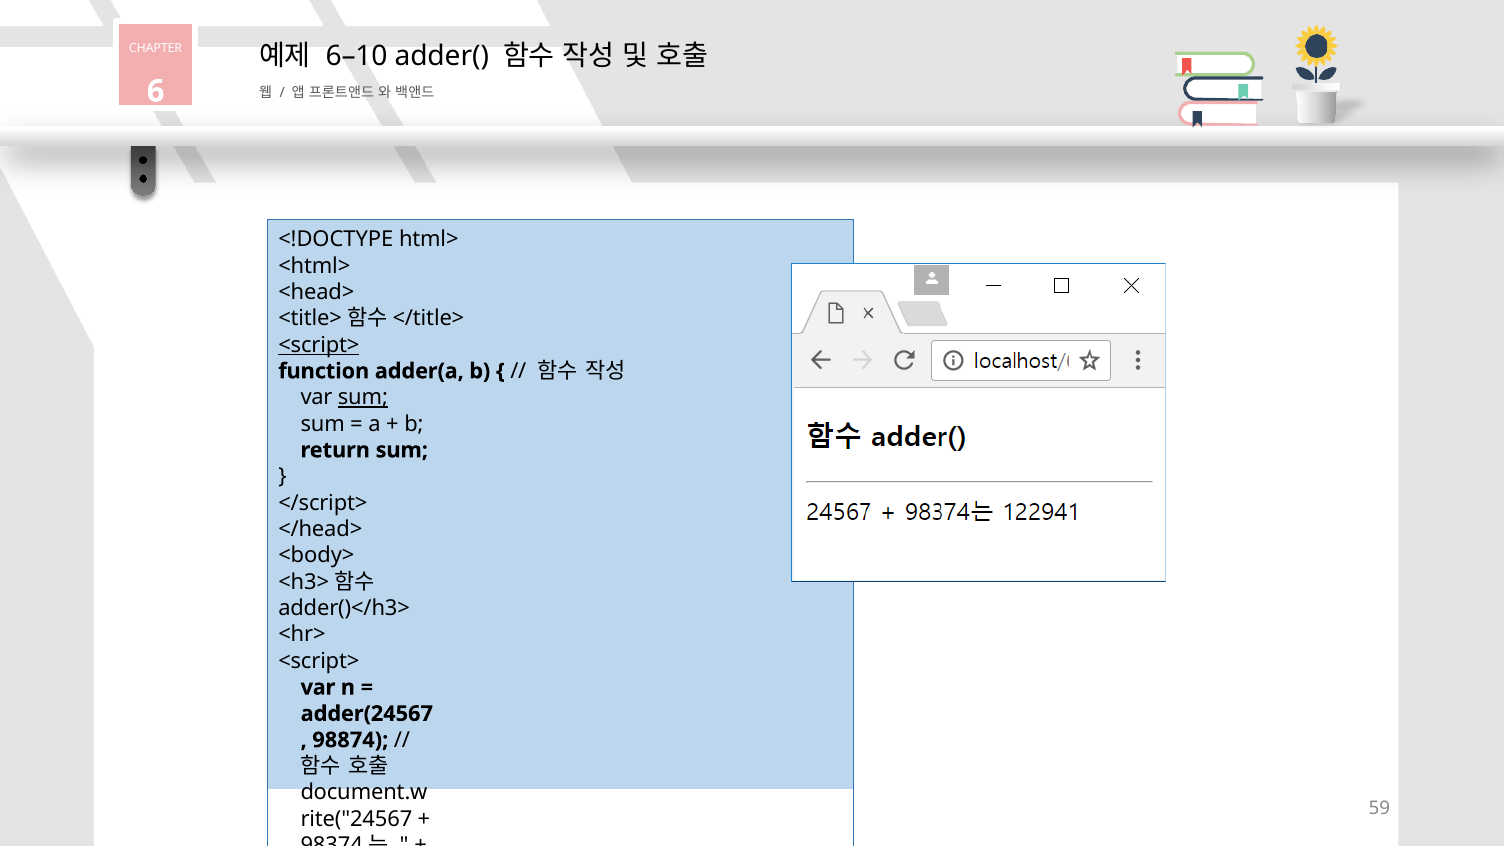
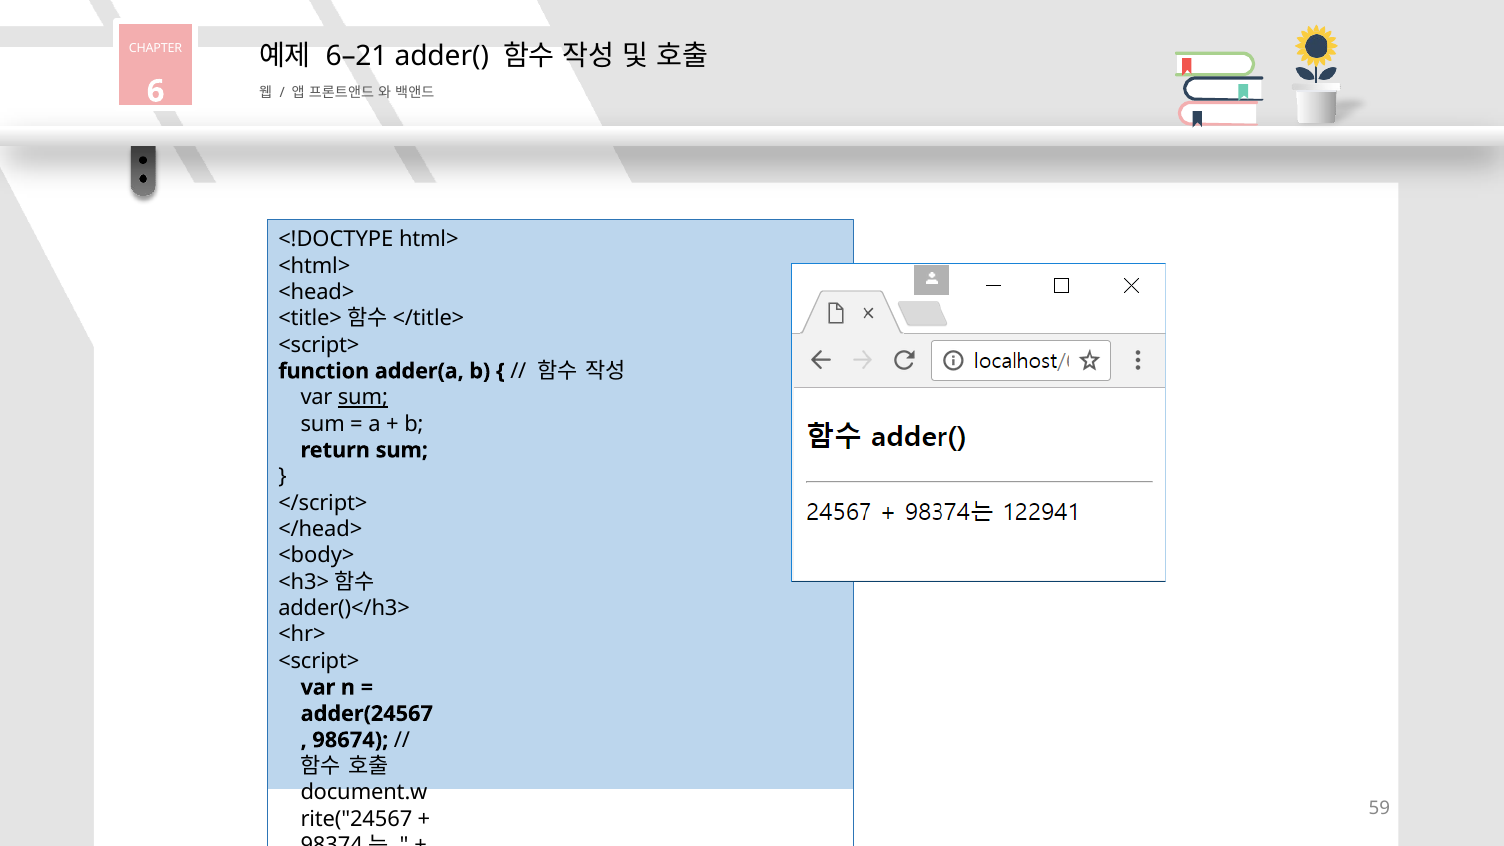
6–10: 6–10 -> 6–21 (357, 56)
<script> underline: present -> none (319, 345)
98874: 98874 -> 98674 (350, 740)
